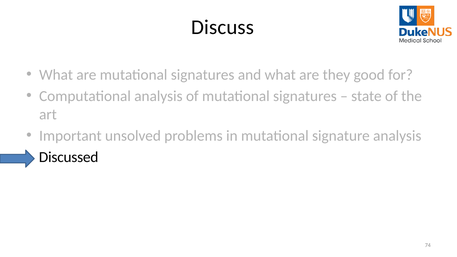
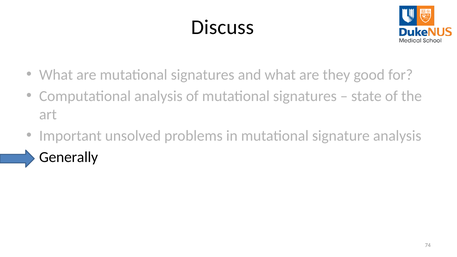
Discussed: Discussed -> Generally (69, 157)
